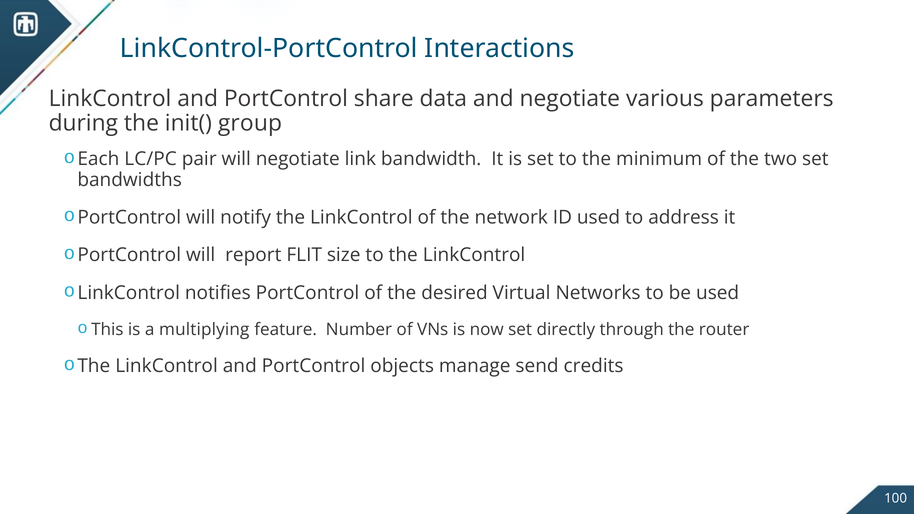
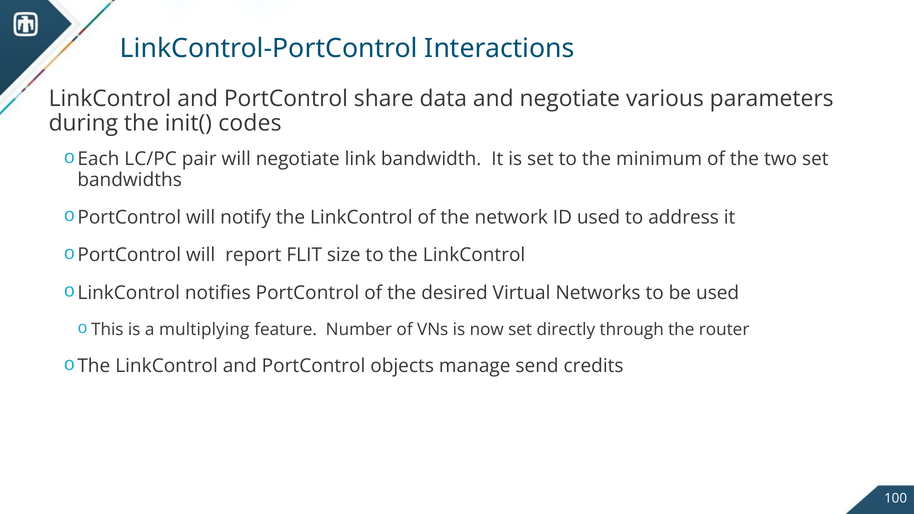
group: group -> codes (250, 123)
